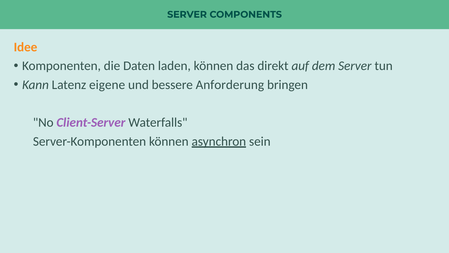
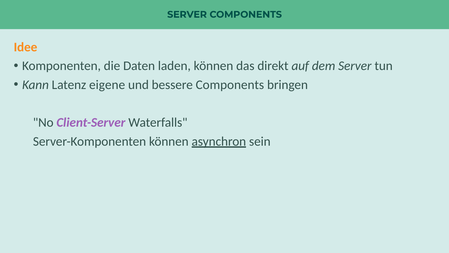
bessere Anforderung: Anforderung -> Components (230, 85)
